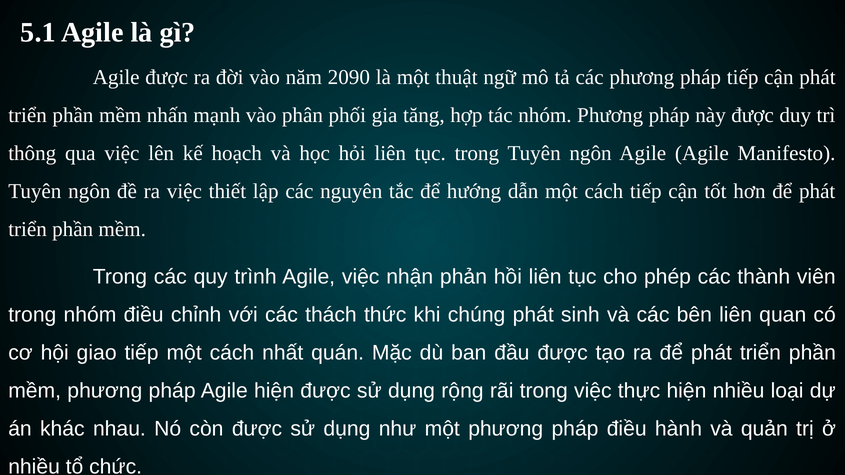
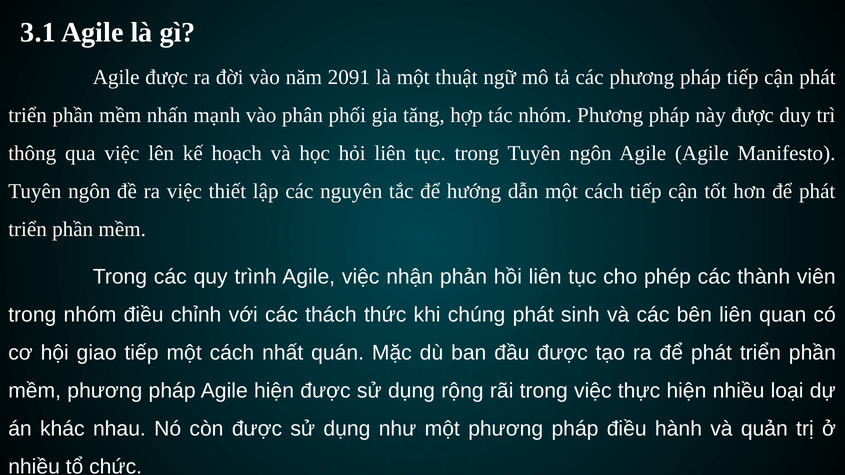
5.1: 5.1 -> 3.1 (38, 33)
2090: 2090 -> 2091 (349, 77)
